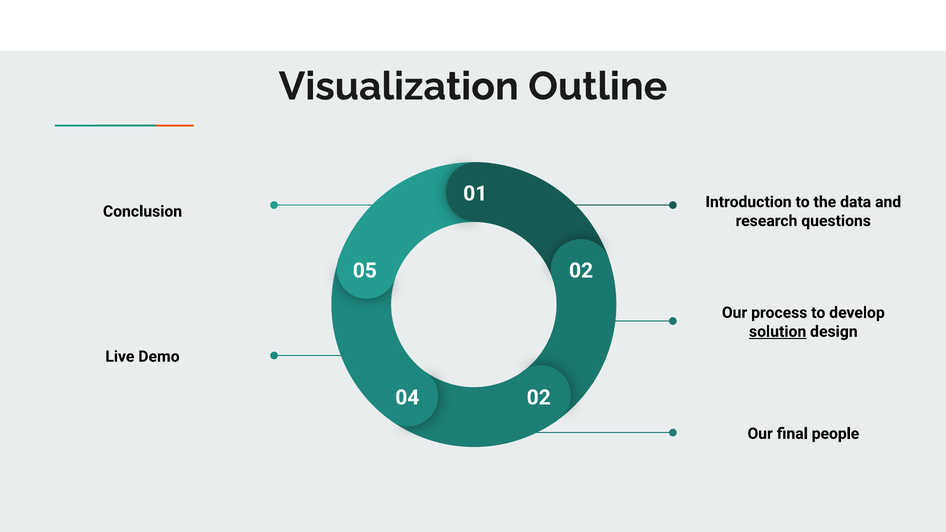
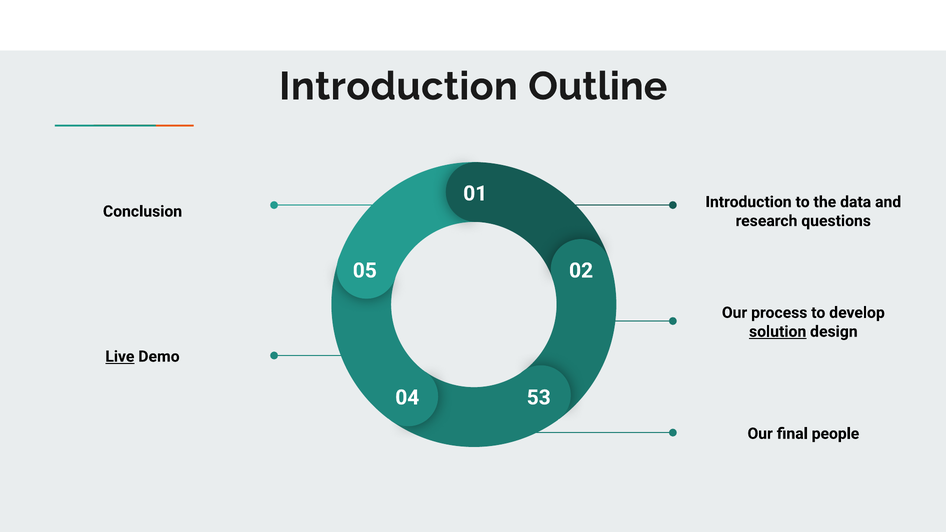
Visualization: Visualization -> Introduction (399, 86)
Live underline: none -> present (120, 357)
04 02: 02 -> 53 (539, 398)
